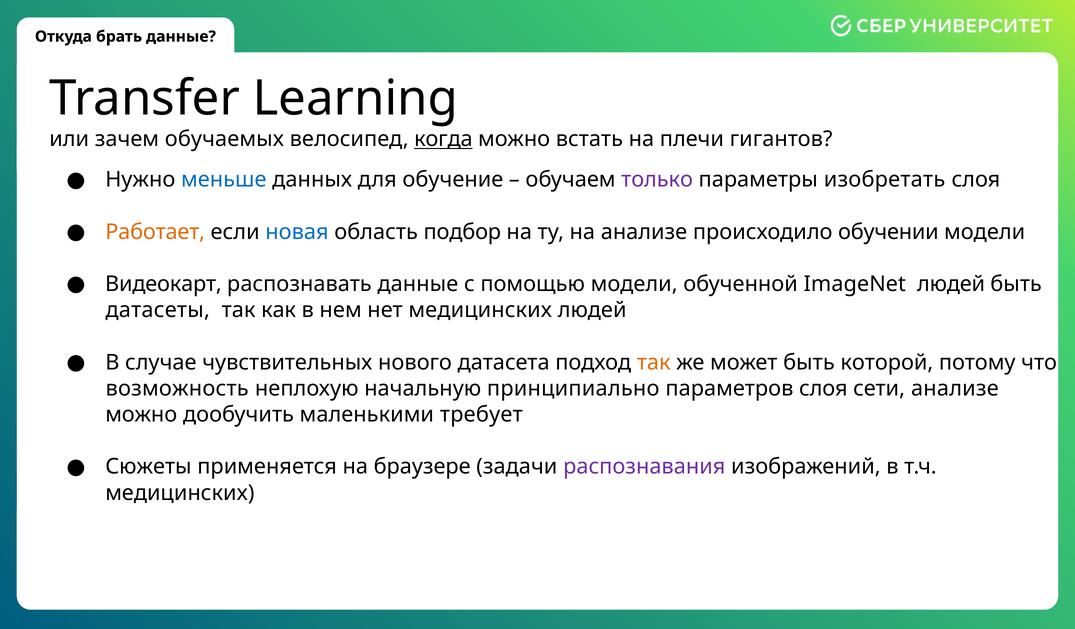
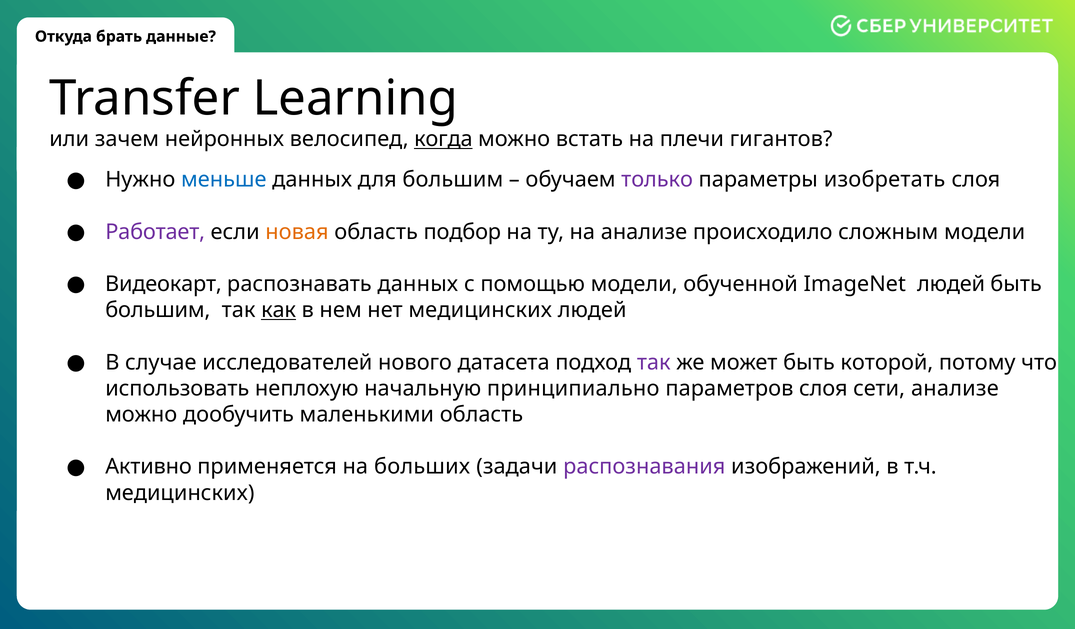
обучаемых: обучаемых -> нейронных (224, 139)
для обучение: обучение -> большим (453, 180)
Работает colour: orange -> purple (155, 232)
новая colour: blue -> orange (297, 232)
обучении: обучении -> сложным (888, 232)
распознавать данные: данные -> данных (418, 284)
датасеты: датасеты -> большим (158, 311)
как underline: none -> present (279, 311)
чувствительных: чувствительных -> исследователей (287, 363)
так colour: orange -> purple (654, 363)
возможность: возможность -> использовать (177, 389)
маленькими требует: требует -> область (481, 415)
Сюжеты: Сюжеты -> Активно (149, 467)
браузере: браузере -> больших (422, 467)
